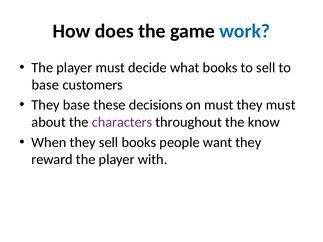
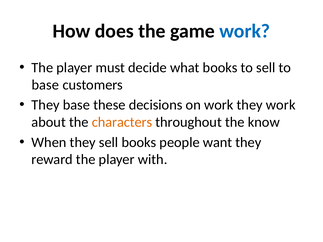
on must: must -> work (219, 105)
they must: must -> work (281, 105)
characters colour: purple -> orange (122, 122)
